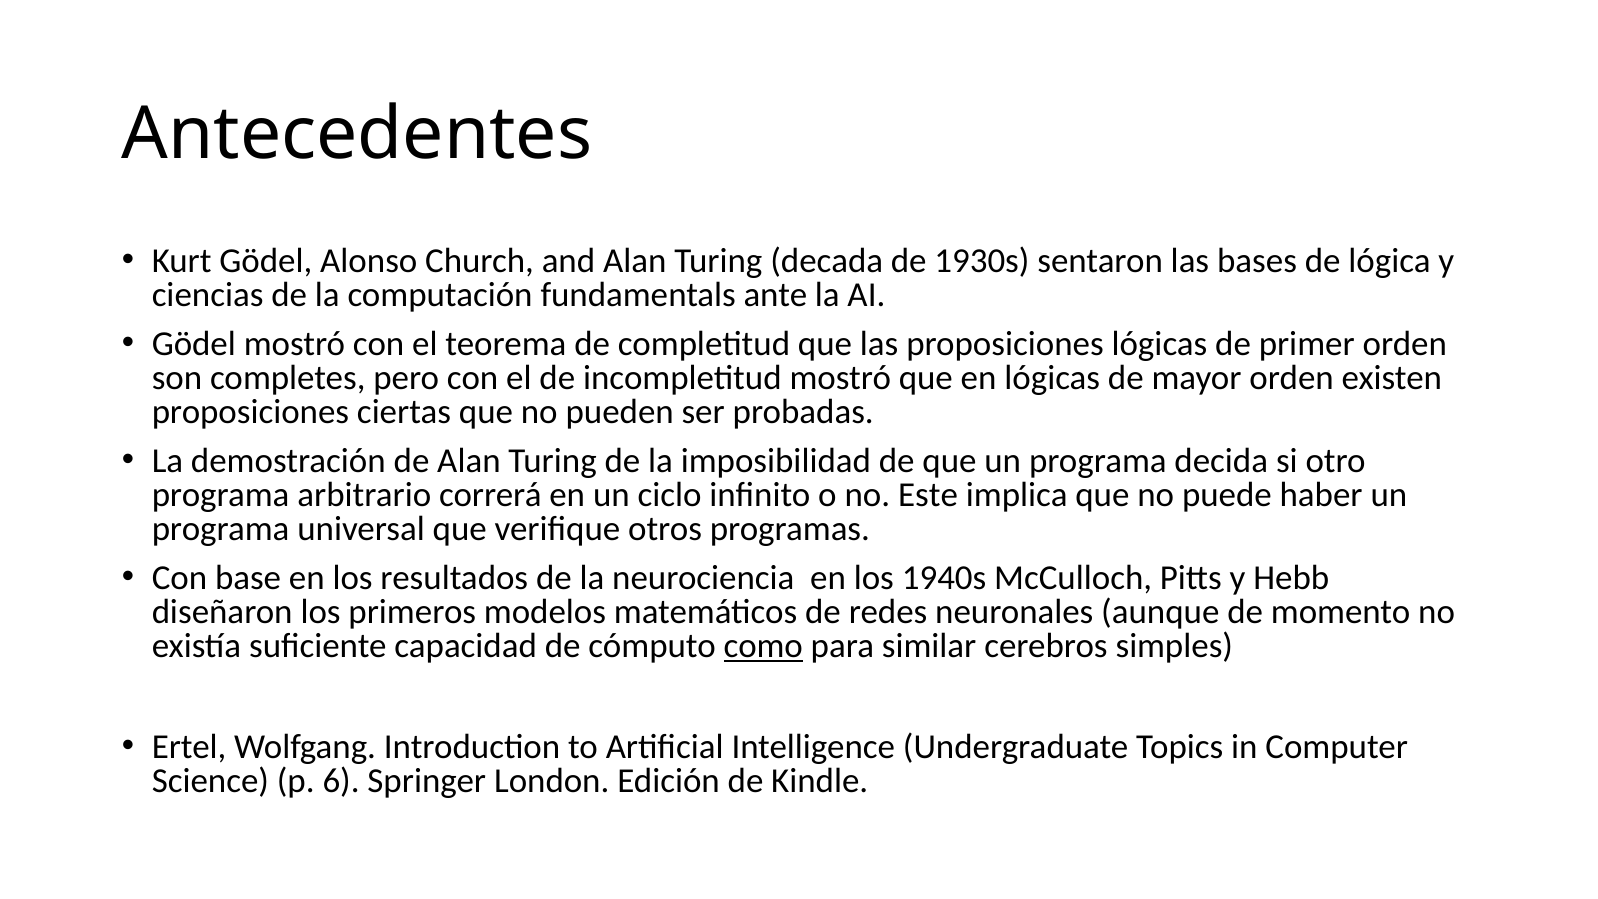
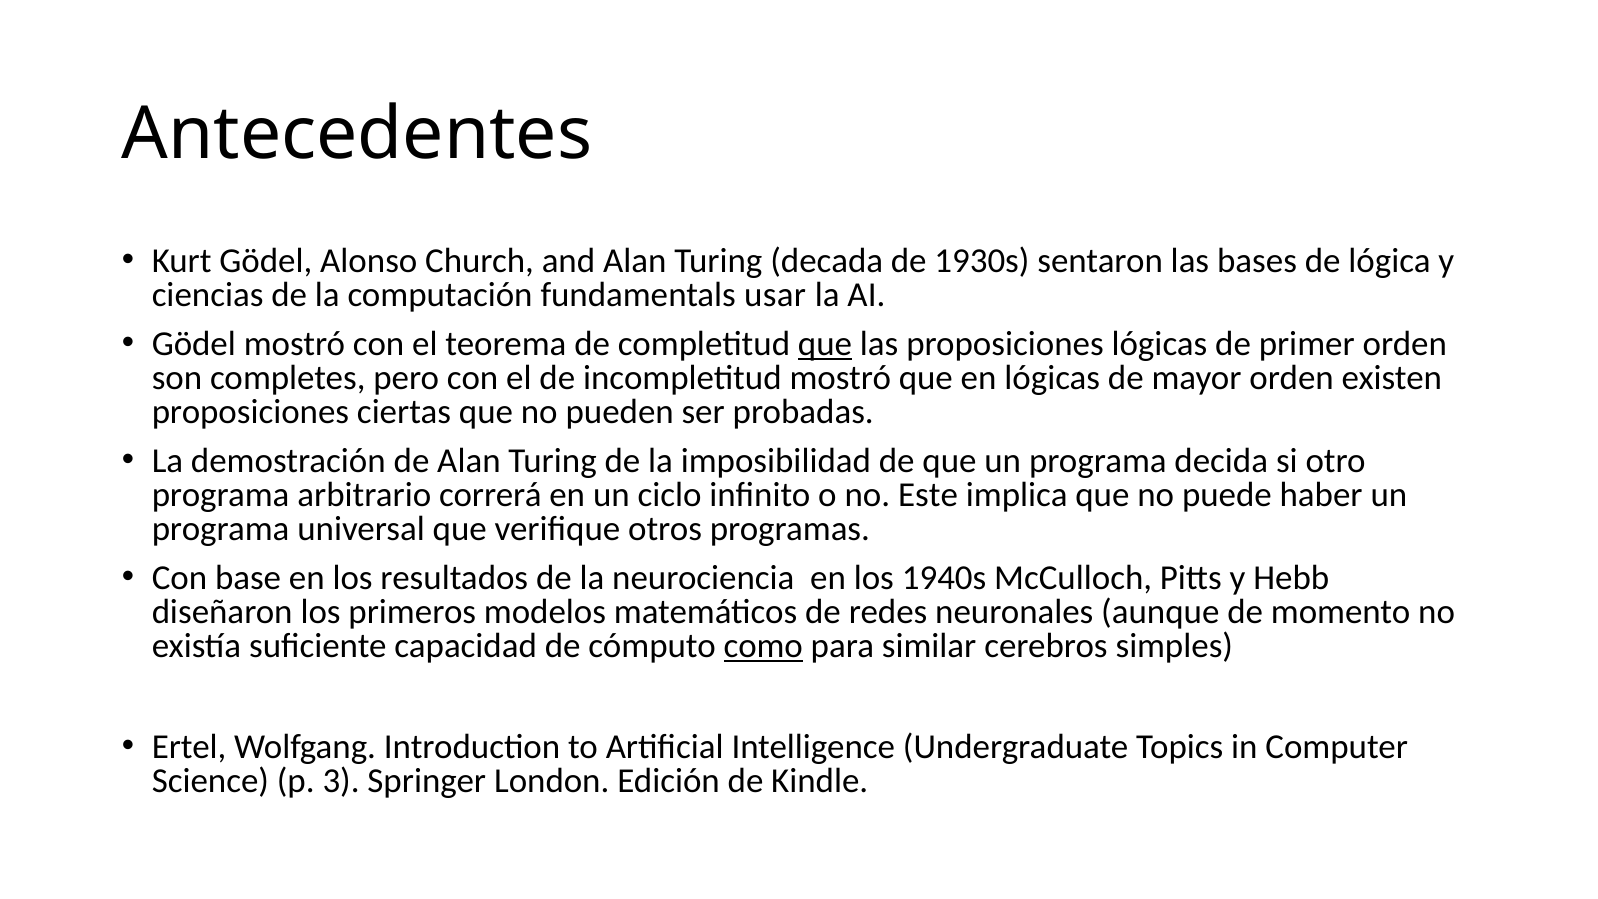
ante: ante -> usar (775, 295)
que underline: none -> present (825, 344)
6: 6 -> 3 (341, 781)
